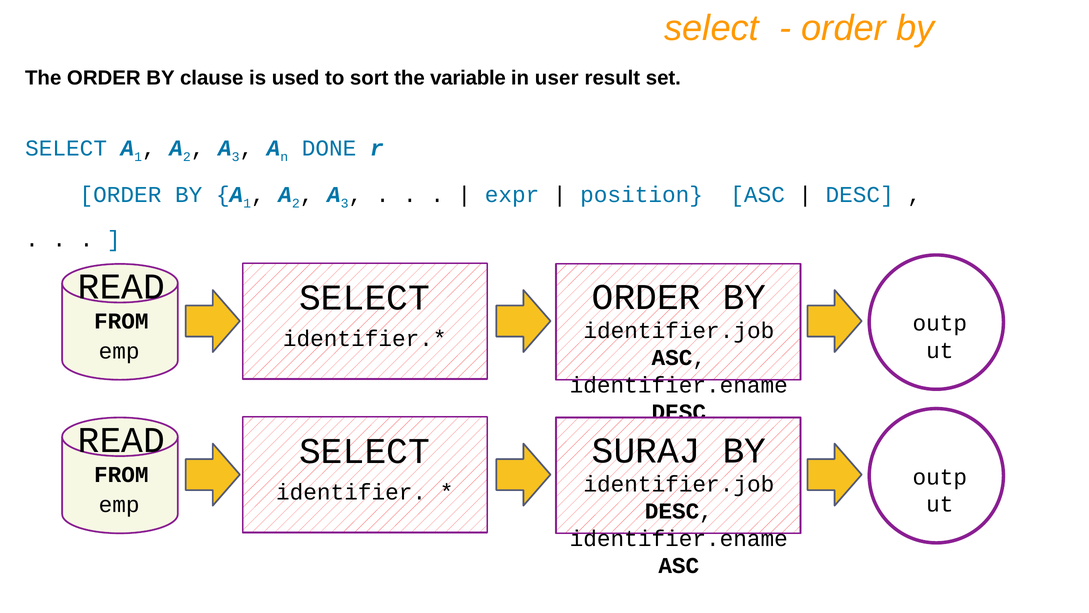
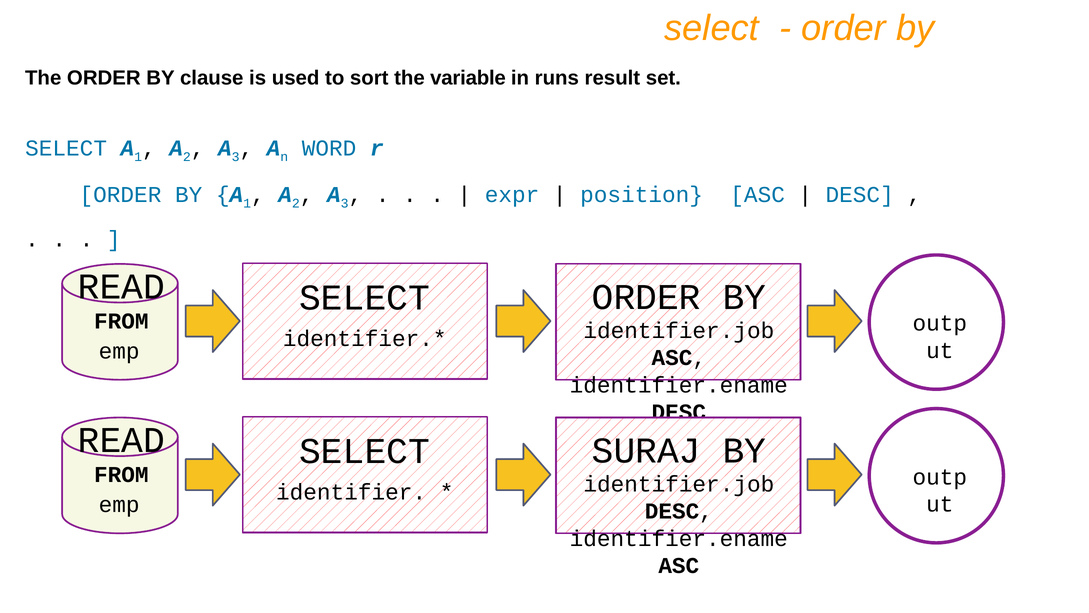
user: user -> runs (557, 78)
DONE: DONE -> WORD (329, 148)
